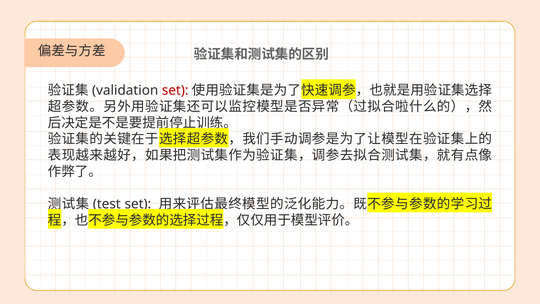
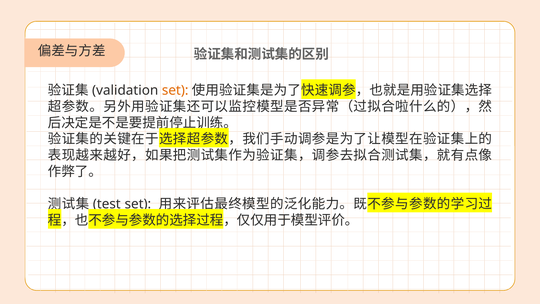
set colour: red -> orange (175, 90)
